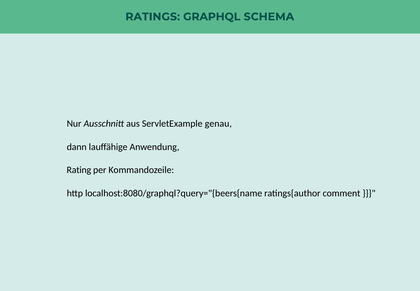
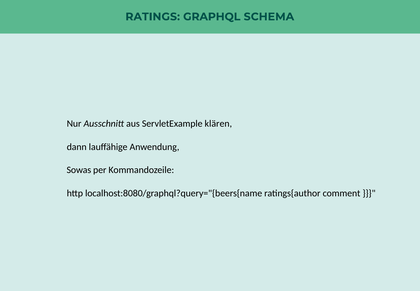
genau: genau -> klären (218, 123)
Rating: Rating -> Sowas (79, 170)
